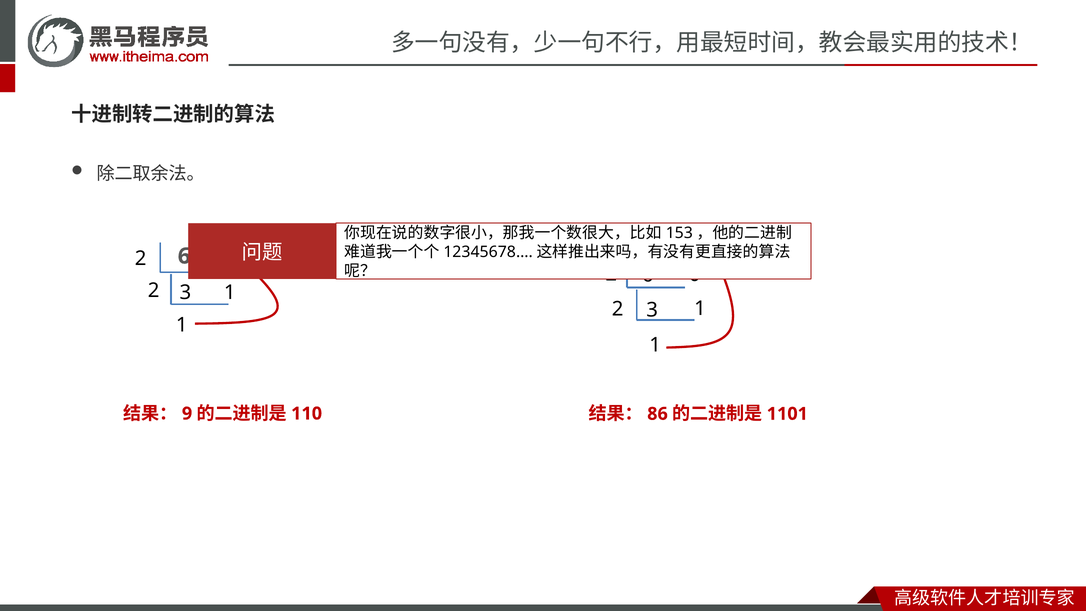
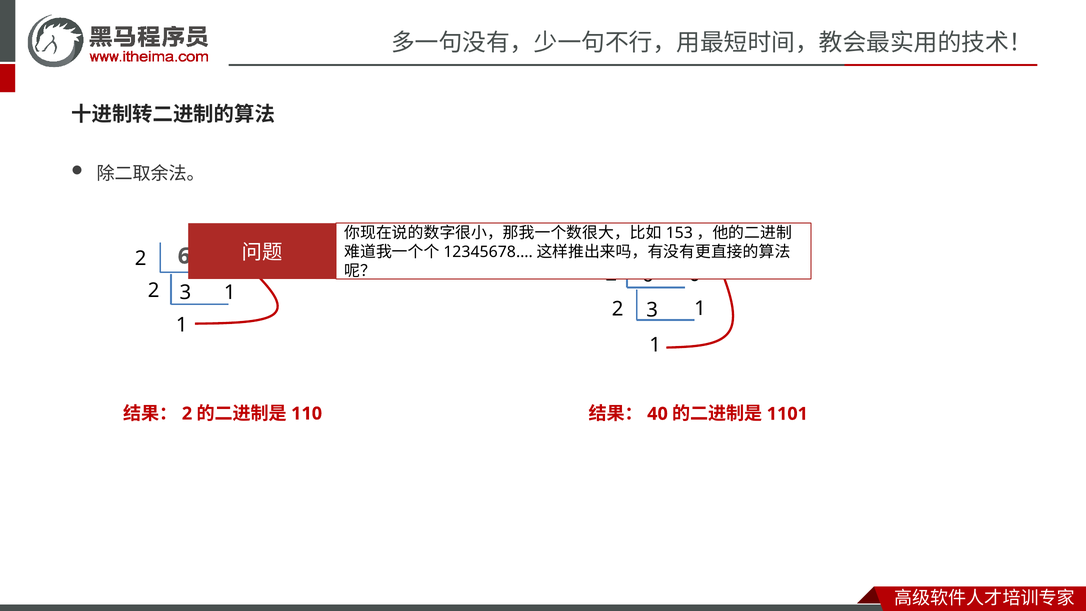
9: 9 -> 2 (187, 413)
86: 86 -> 40 (658, 414)
